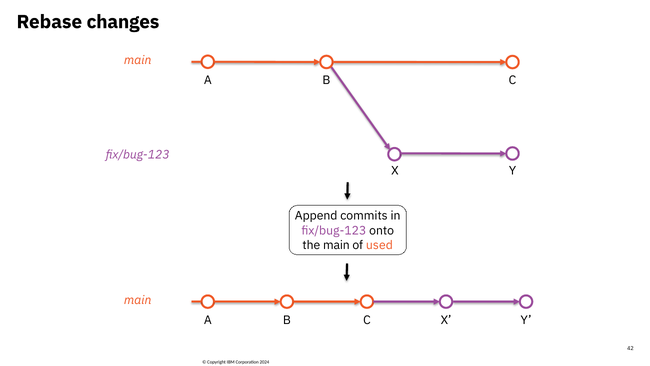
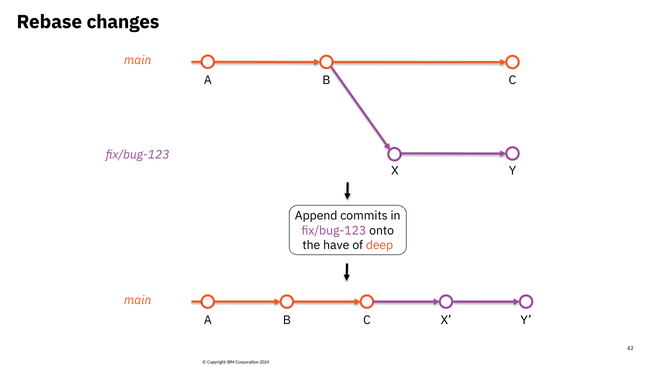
the main: main -> have (336, 245)
used: used -> deep (380, 245)
